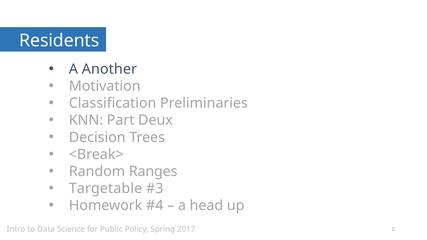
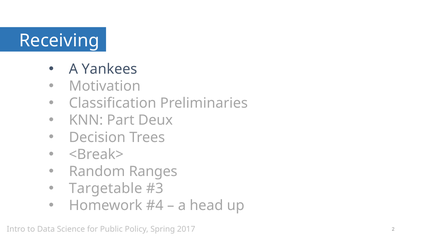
Residents: Residents -> Receiving (59, 41)
Another: Another -> Yankees (109, 69)
